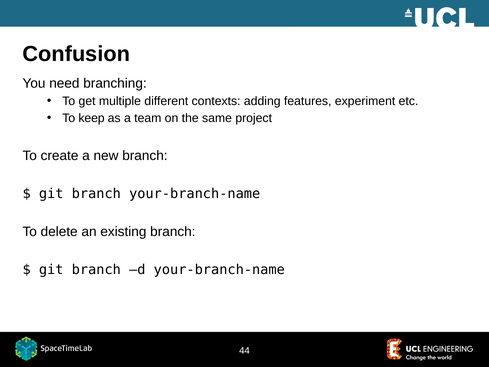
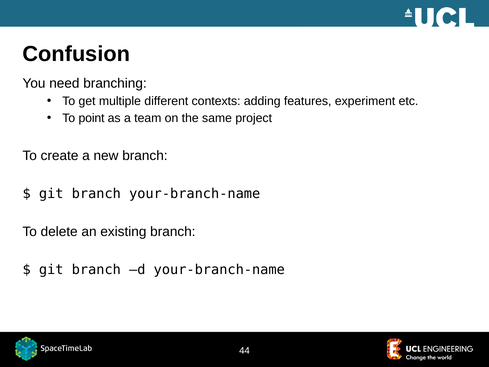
keep: keep -> point (92, 118)
